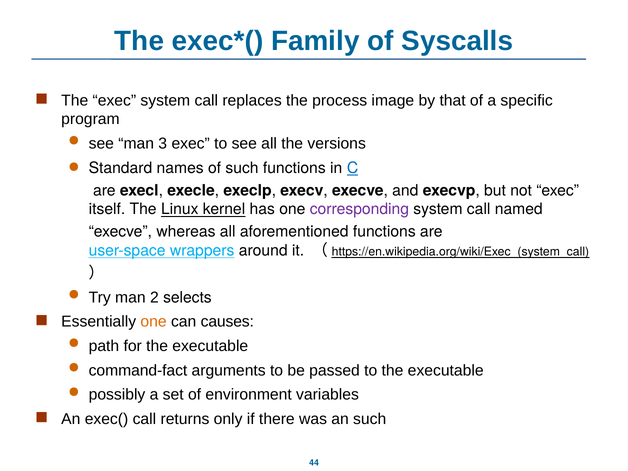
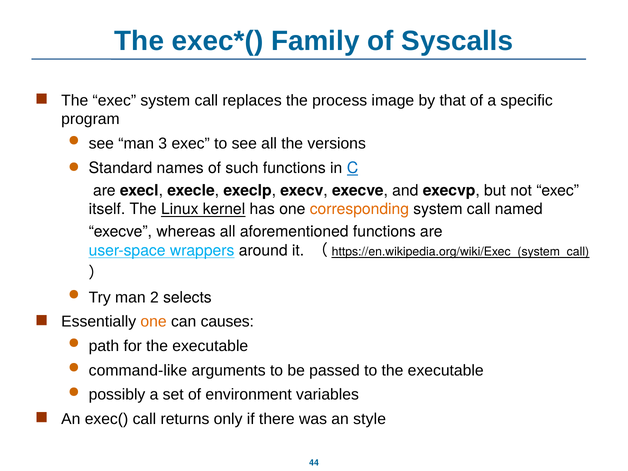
corresponding colour: purple -> orange (359, 209)
command-fact: command-fact -> command-like (138, 370)
an such: such -> style (370, 419)
